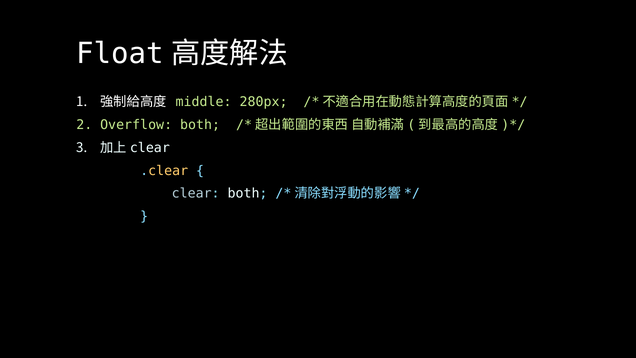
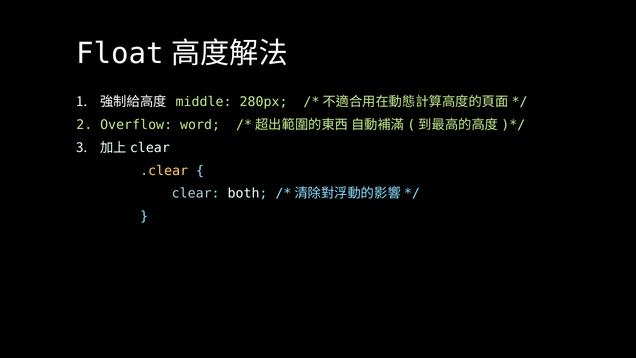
Overflow both: both -> word (200, 125)
